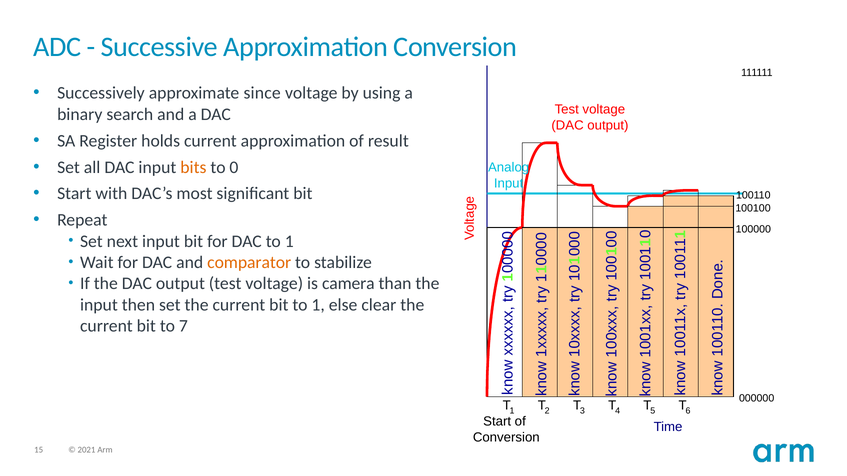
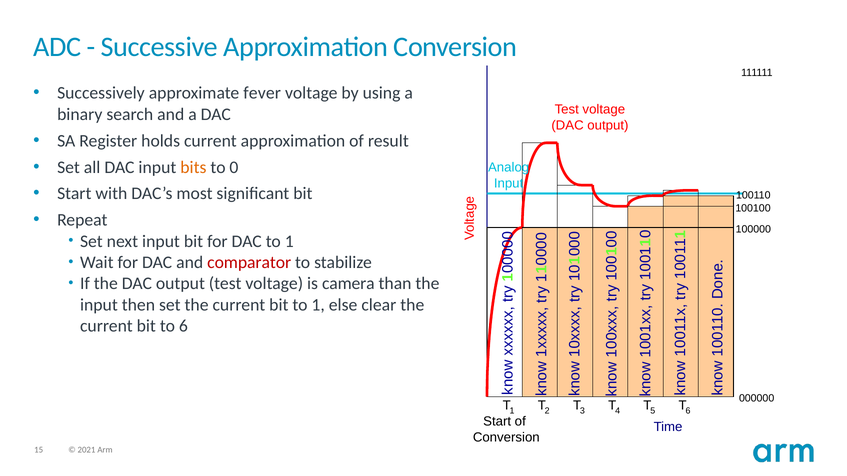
since: since -> fever (262, 93)
comparator colour: orange -> red (249, 263)
to 7: 7 -> 6 (183, 326)
